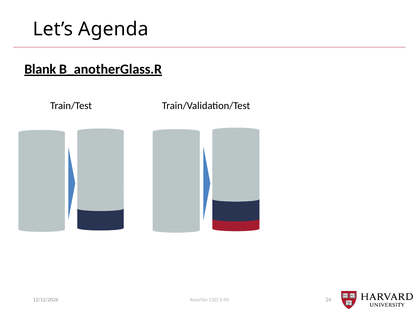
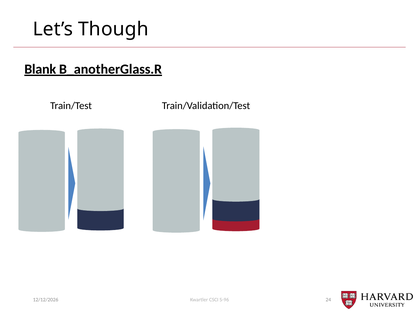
Agenda: Agenda -> Though (113, 29)
